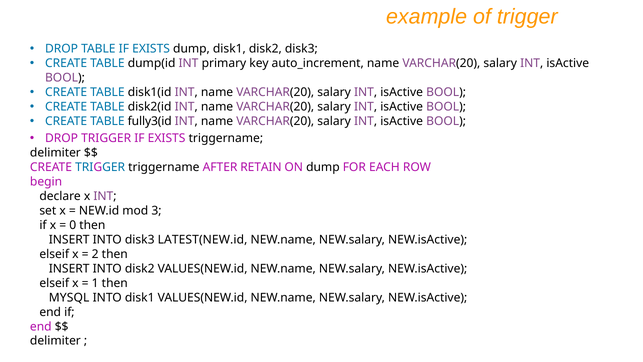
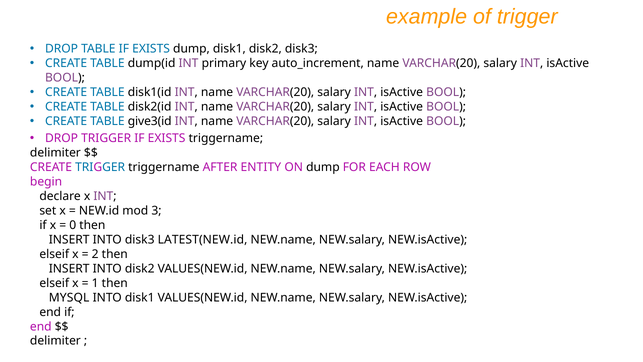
fully3(id: fully3(id -> give3(id (150, 121)
RETAIN: RETAIN -> ENTITY (261, 167)
